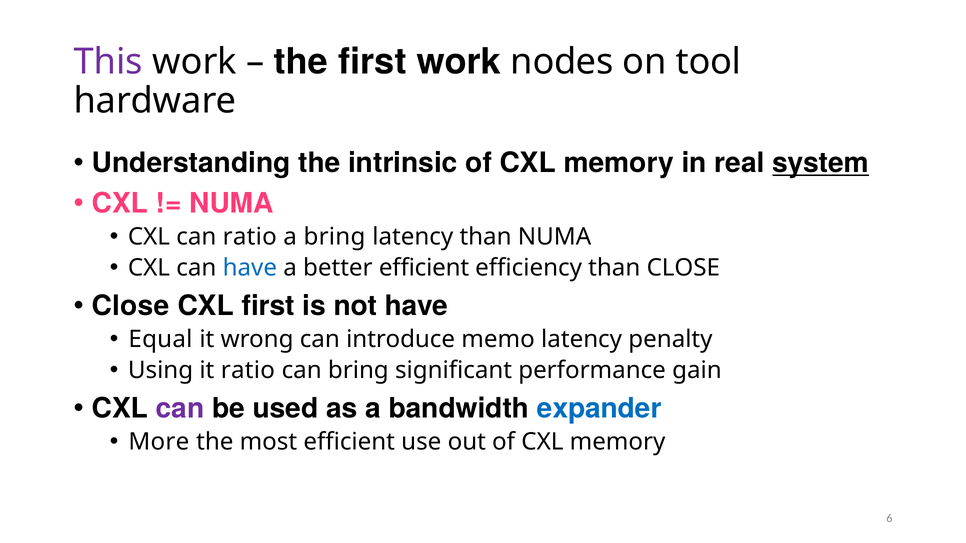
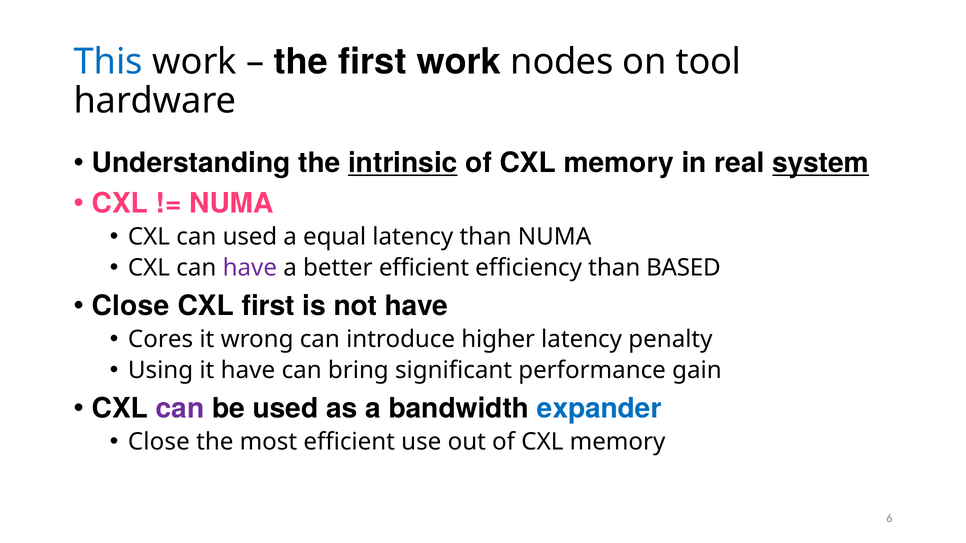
This colour: purple -> blue (108, 62)
intrinsic underline: none -> present (403, 163)
can ratio: ratio -> used (250, 237)
a bring: bring -> equal (335, 237)
have colour: blue -> purple (250, 268)
than CLOSE: CLOSE -> BASED (683, 268)
Equal: Equal -> Cores (161, 340)
memo: memo -> higher (498, 340)
it ratio: ratio -> have (248, 371)
More: More -> Close (159, 442)
